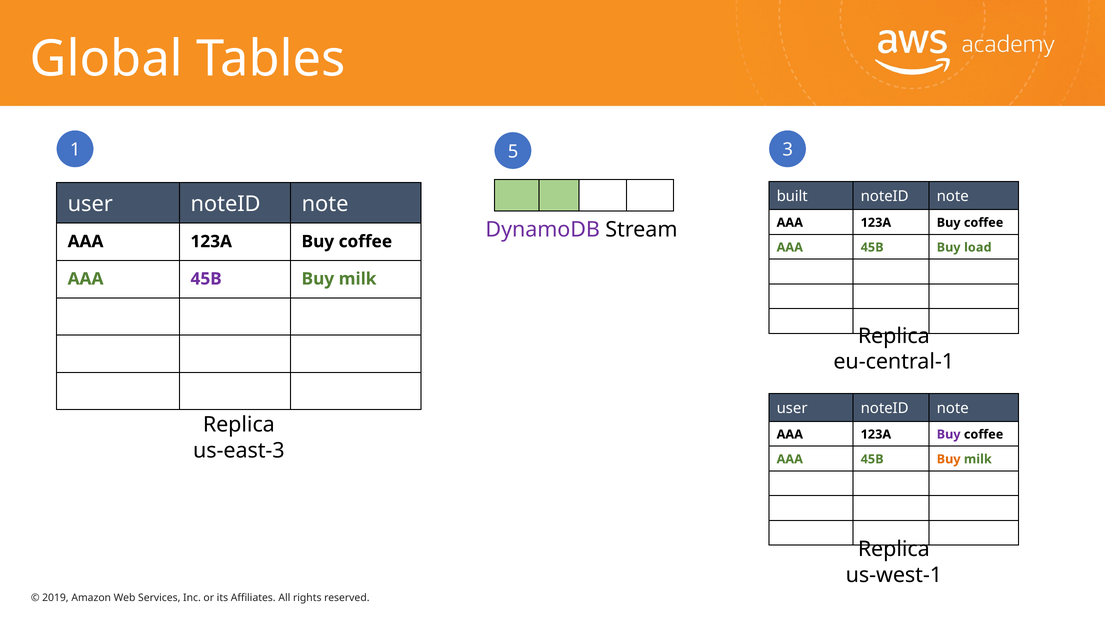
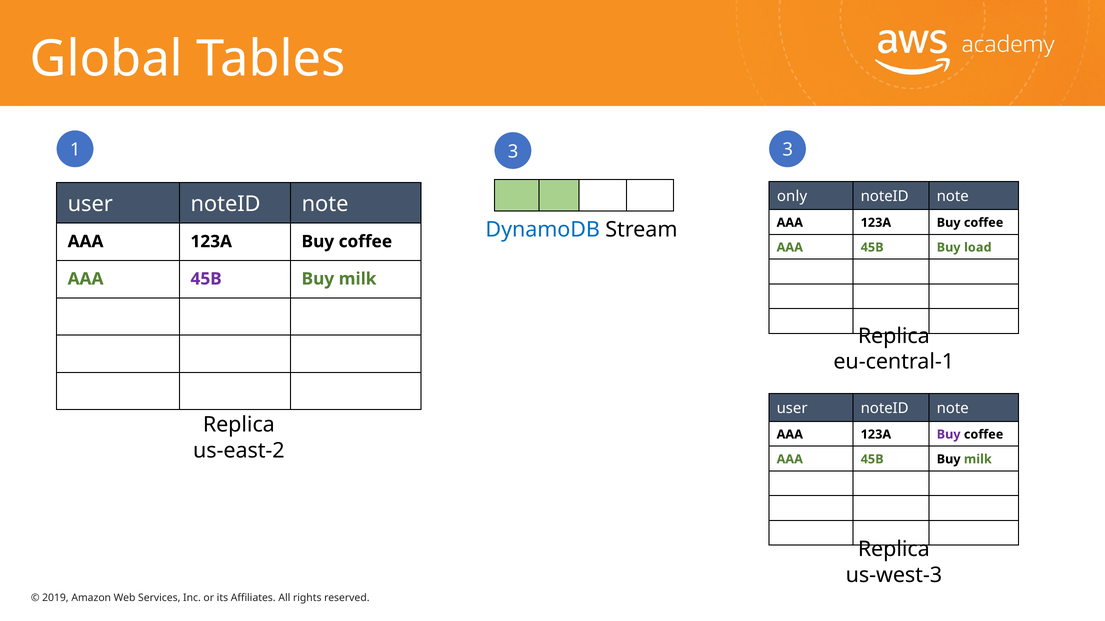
1 5: 5 -> 3 (513, 152)
built: built -> only (792, 197)
DynamoDB colour: purple -> blue (543, 230)
us-east-3: us-east-3 -> us-east-2 (239, 451)
Buy colour: orange -> black (949, 460)
us-west-1: us-west-1 -> us-west-3 (894, 575)
